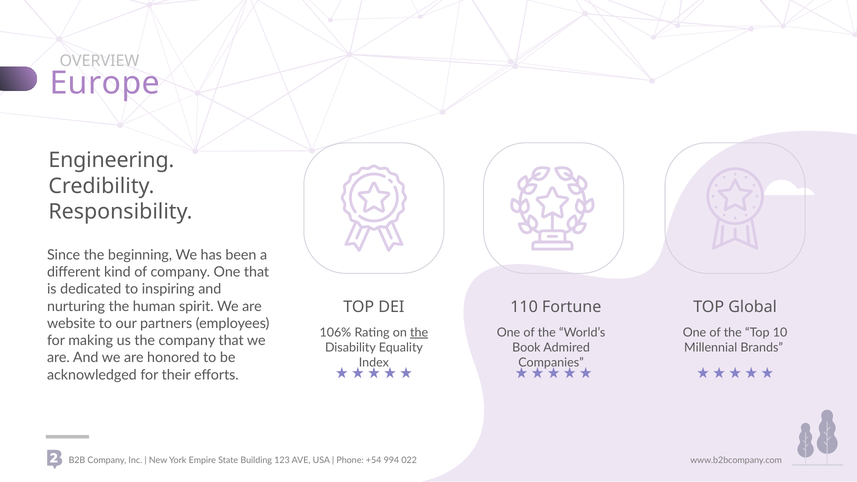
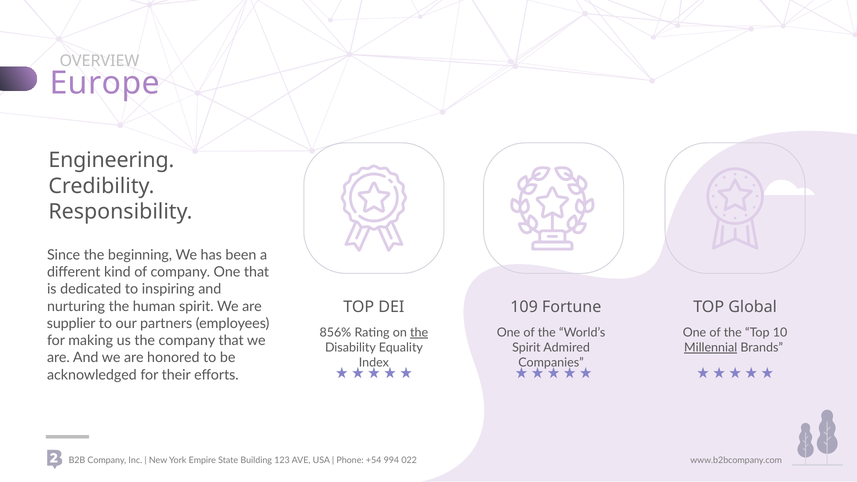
110: 110 -> 109 (524, 307)
website: website -> supplier (71, 323)
106%: 106% -> 856% (335, 333)
Book: Book -> Spirit (526, 348)
Millennial underline: none -> present (711, 348)
